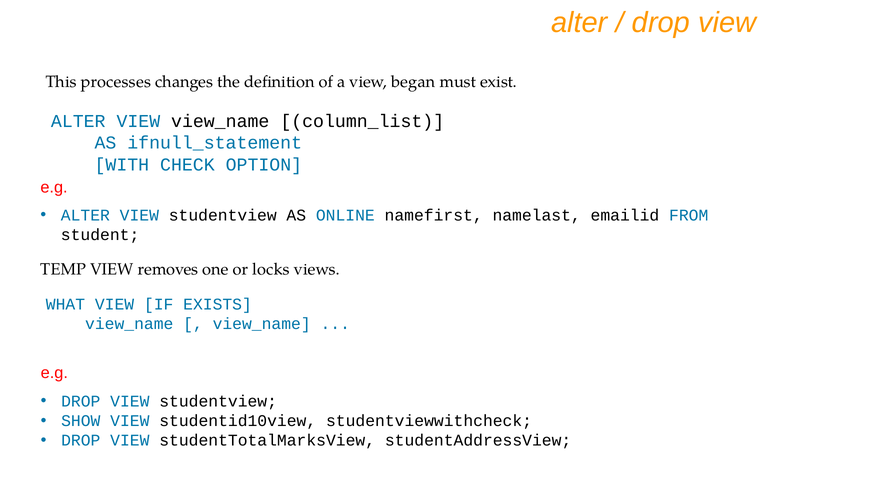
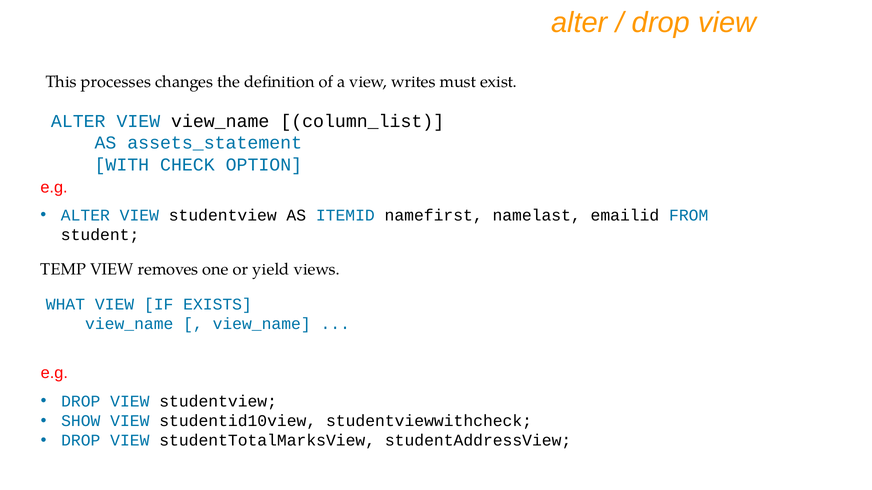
began: began -> writes (413, 82)
ifnull_statement: ifnull_statement -> assets_statement (215, 143)
ONLINE: ONLINE -> ITEMID (345, 216)
locks: locks -> yield (271, 270)
